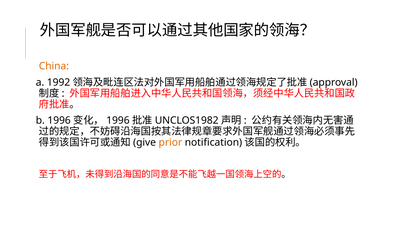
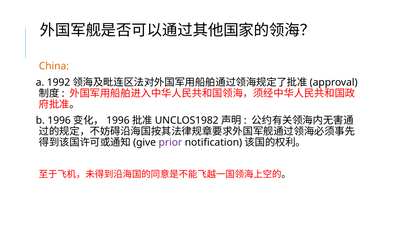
prior colour: orange -> purple (170, 142)
